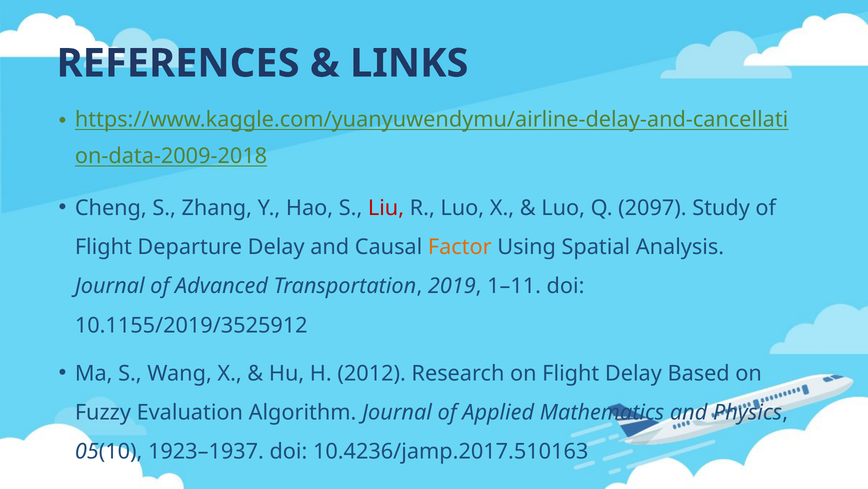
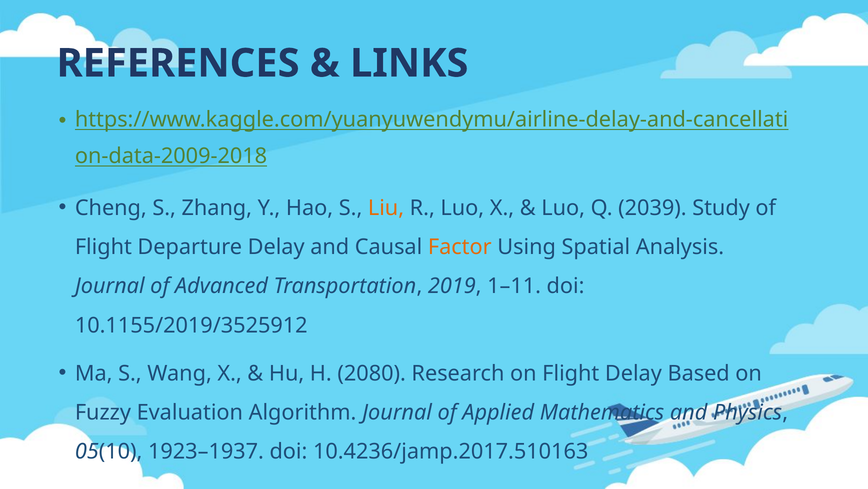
Liu colour: red -> orange (386, 208)
2097: 2097 -> 2039 (652, 208)
2012: 2012 -> 2080 (372, 373)
